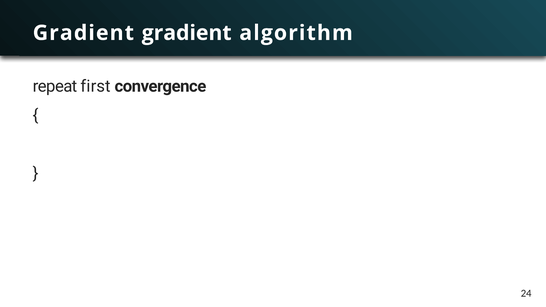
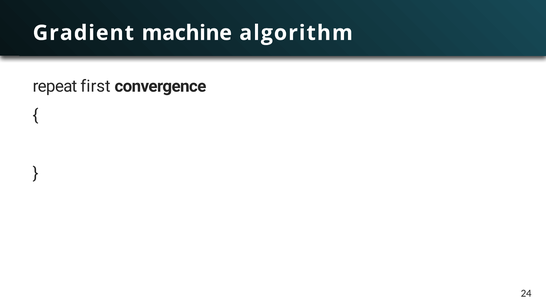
Gradient gradient: gradient -> machine (187, 33)
